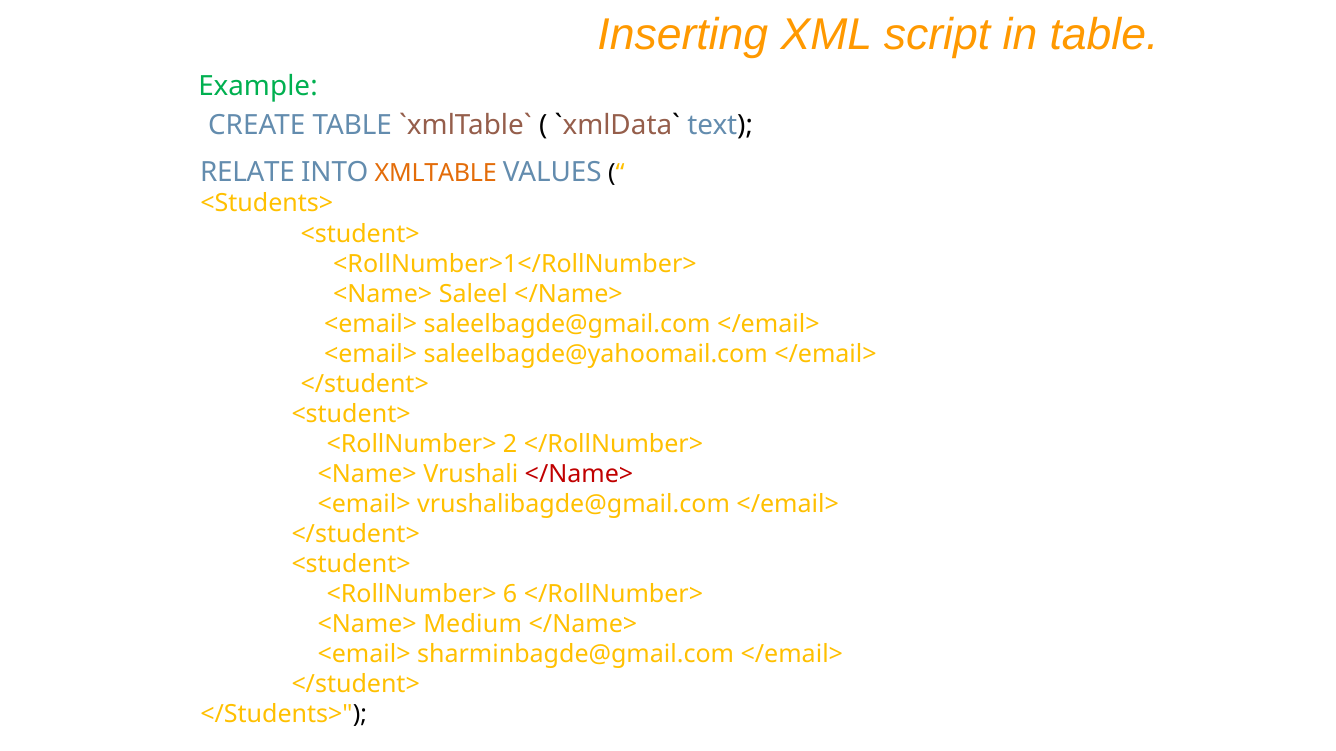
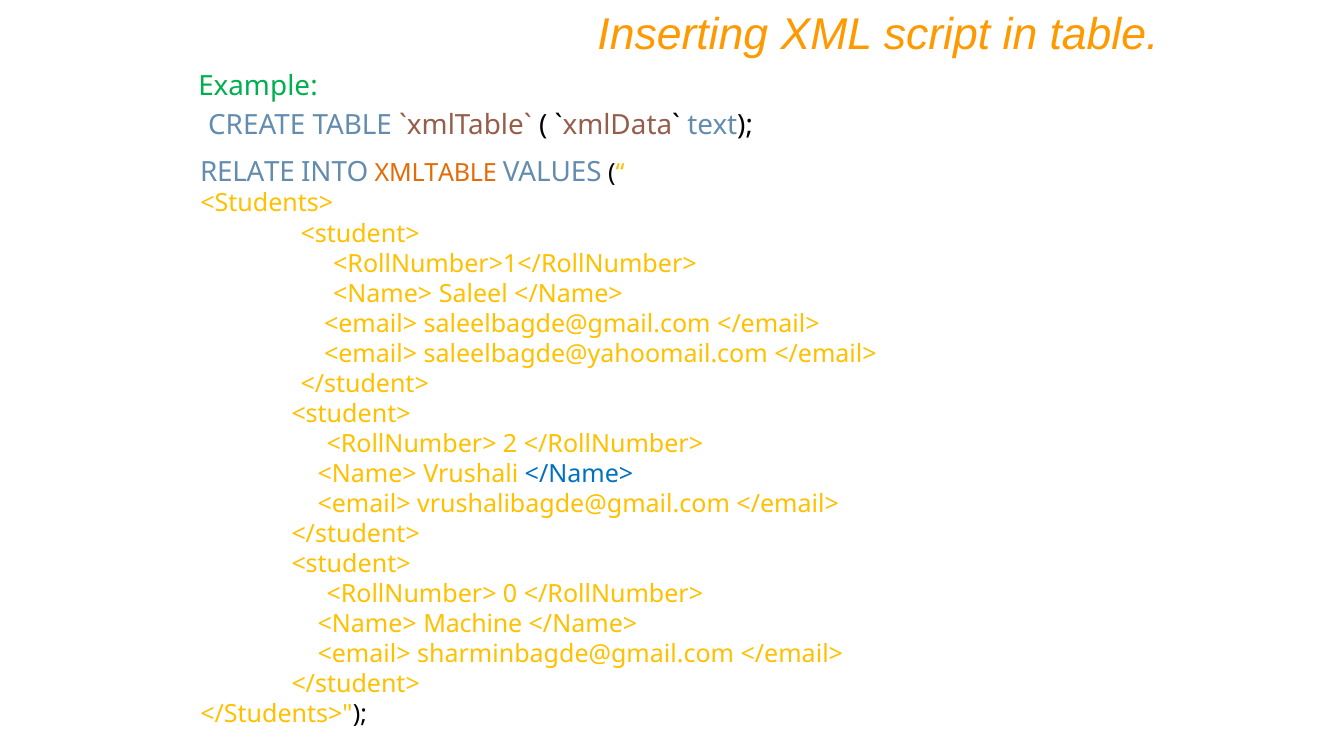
</Name> colour: red -> blue (579, 474)
6: 6 -> 0 (510, 595)
Medium: Medium -> Machine (473, 625)
